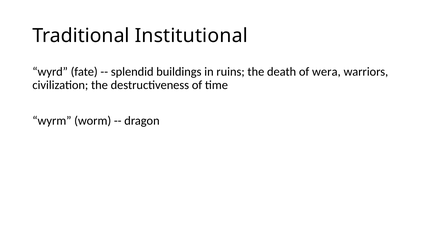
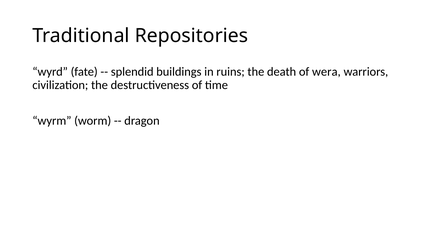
Institutional: Institutional -> Repositories (191, 36)
